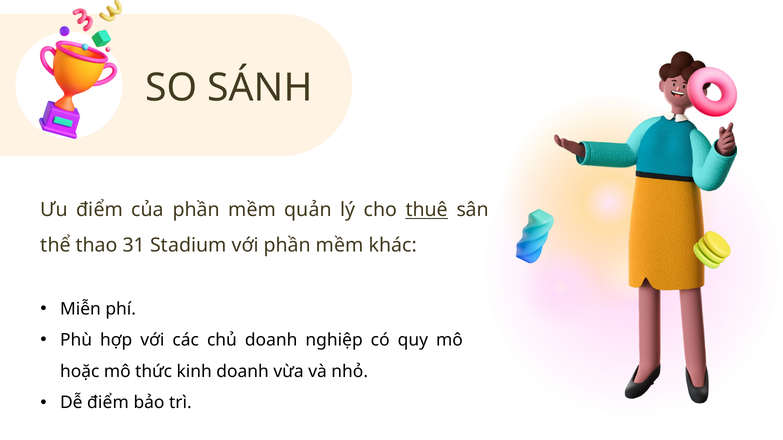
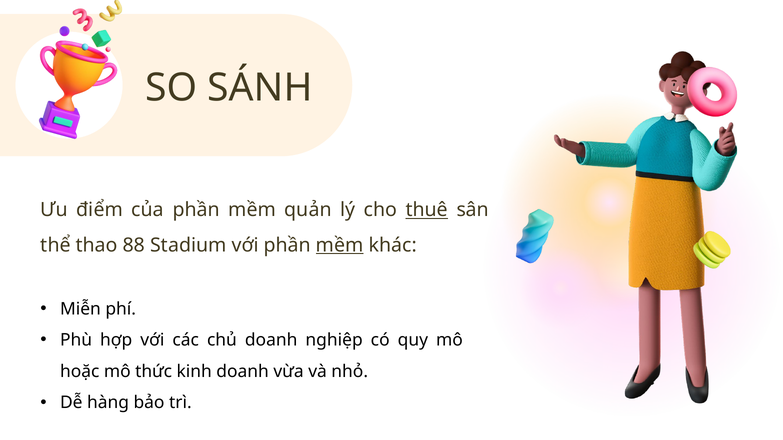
31: 31 -> 88 (134, 245)
mềm underline: none -> present (340, 245)
Dễ điểm: điểm -> hàng (108, 403)
